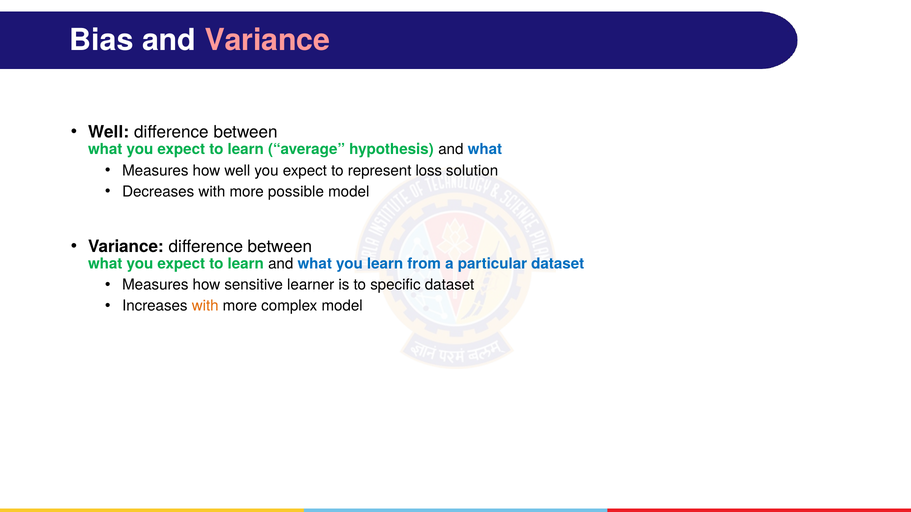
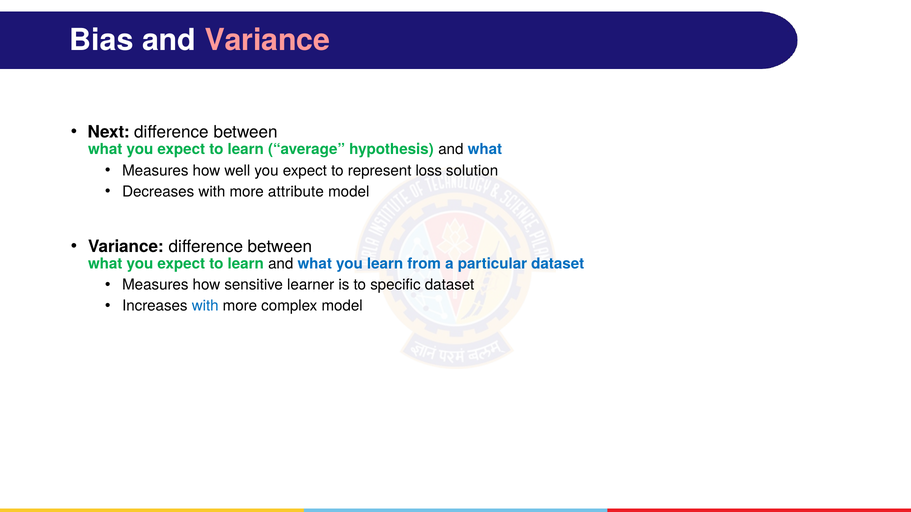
Well: Well -> Next (109, 132)
possible: possible -> attribute (296, 192)
with colour: orange -> blue (205, 306)
